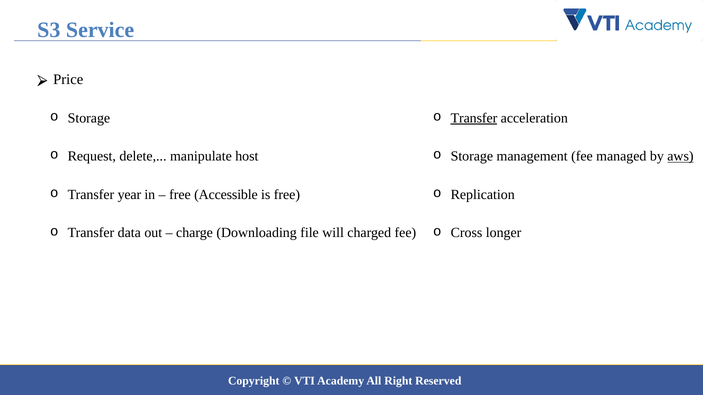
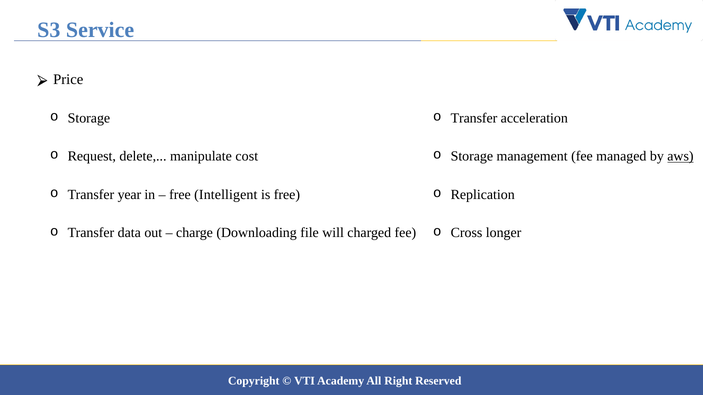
Transfer underline: present -> none (474, 118)
host: host -> cost (247, 156)
Accessible: Accessible -> Intelligent (226, 195)
